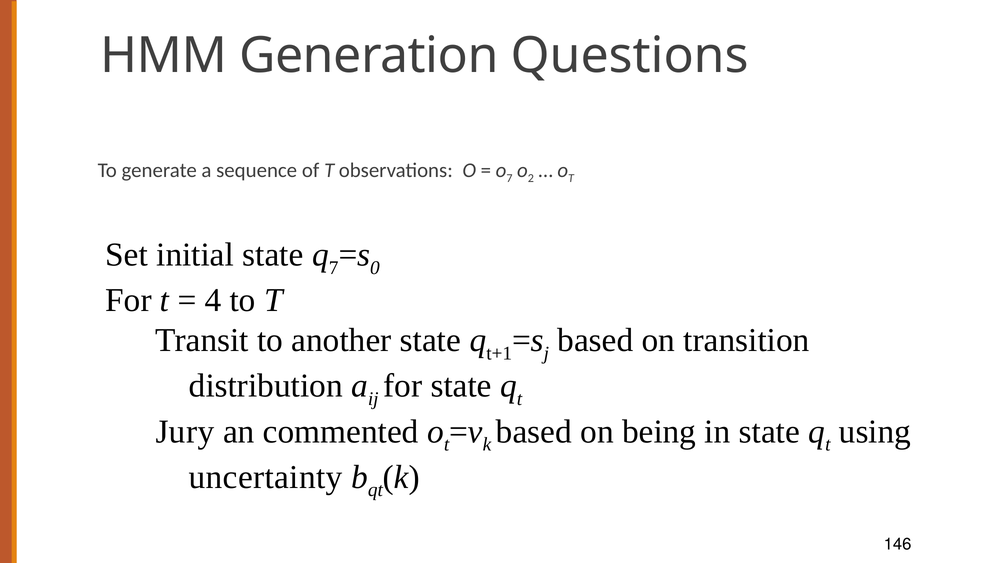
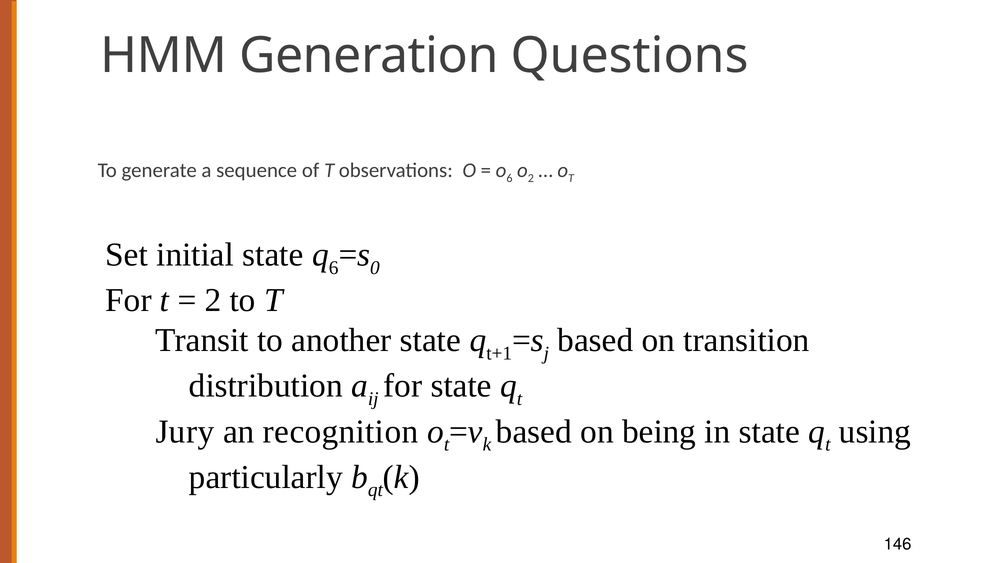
o 7: 7 -> 6 (509, 178)
7: 7 -> 6 (334, 268)
4: 4 -> 2 (213, 301)
commented: commented -> recognition (341, 432)
uncertainty: uncertainty -> particularly (266, 478)
